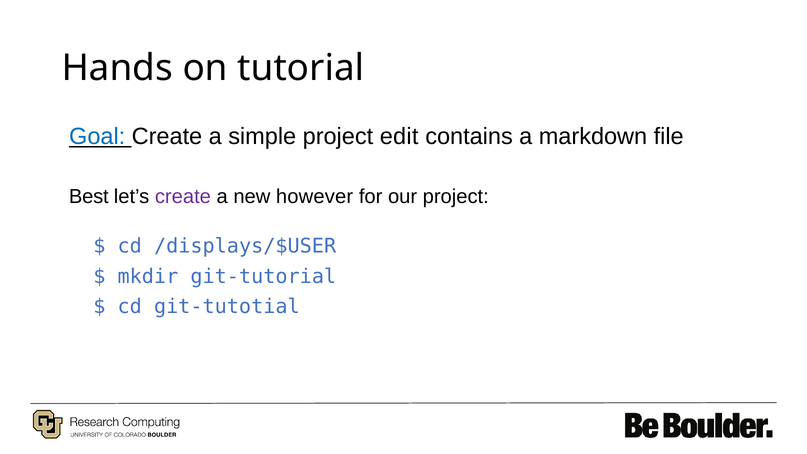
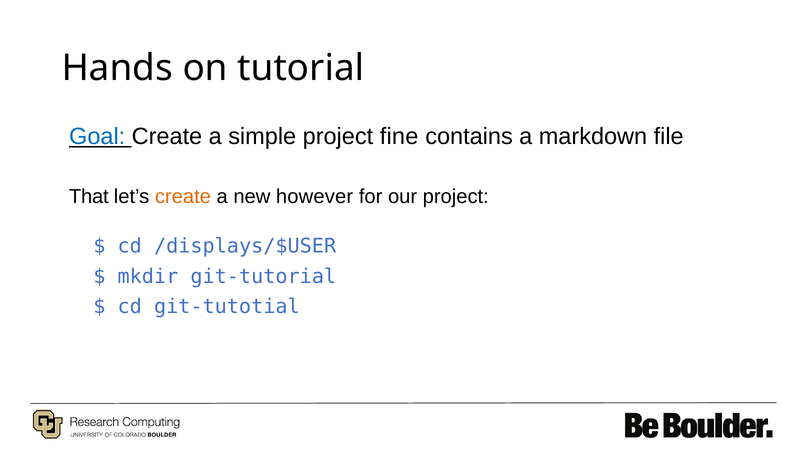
edit: edit -> fine (399, 136)
Best: Best -> That (89, 197)
create colour: purple -> orange (183, 197)
